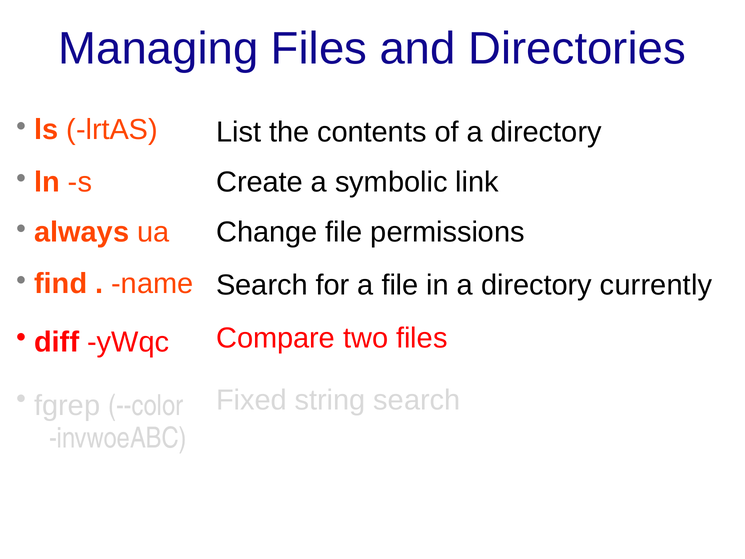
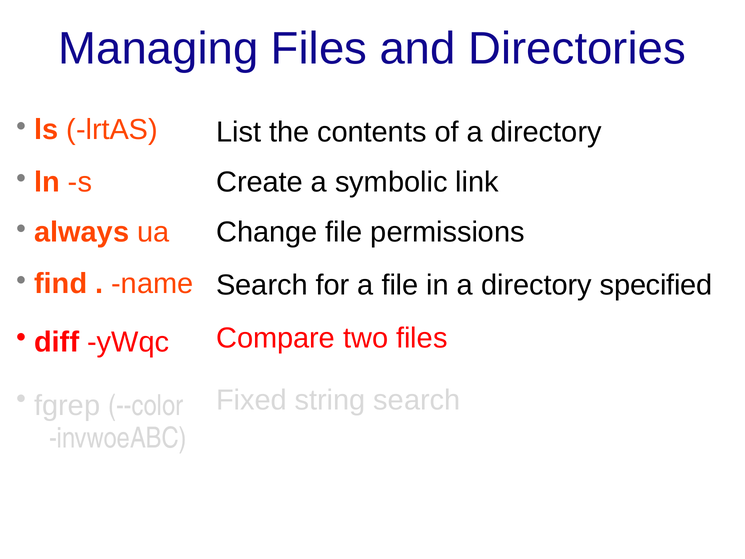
currently: currently -> specified (656, 285)
